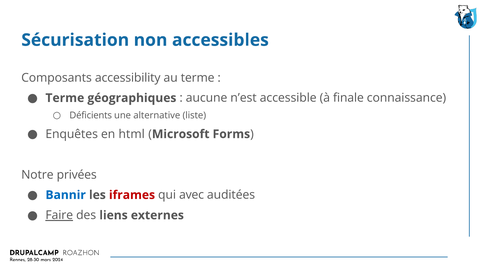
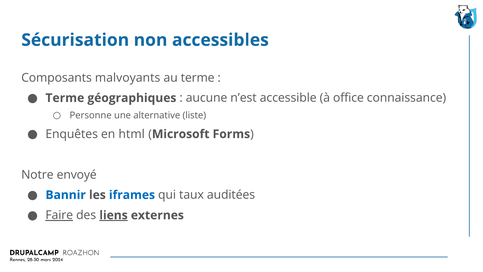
accessibility: accessibility -> malvoyants (128, 78)
finale: finale -> office (348, 98)
Déficients: Déficients -> Personne (91, 115)
privées: privées -> envoyé (77, 174)
iframes colour: red -> blue (132, 195)
avec: avec -> taux (191, 195)
liens underline: none -> present (114, 215)
